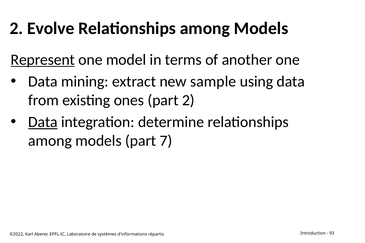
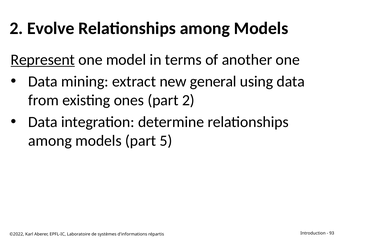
sample: sample -> general (213, 82)
Data underline: present -> none (43, 122)
7: 7 -> 5 (166, 141)
